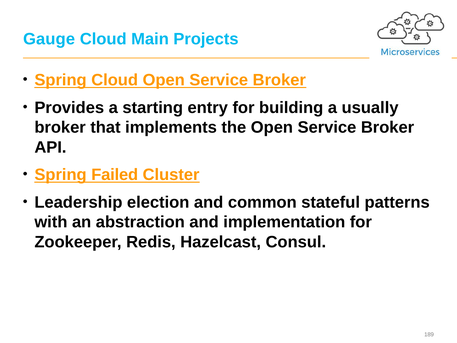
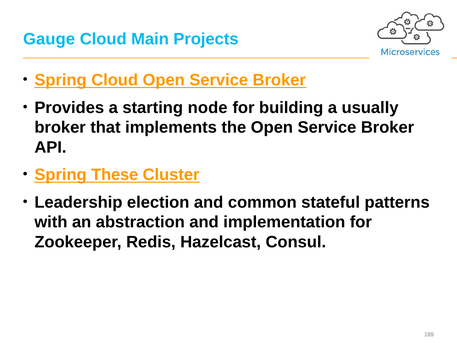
entry: entry -> node (208, 108)
Failed: Failed -> These (115, 175)
